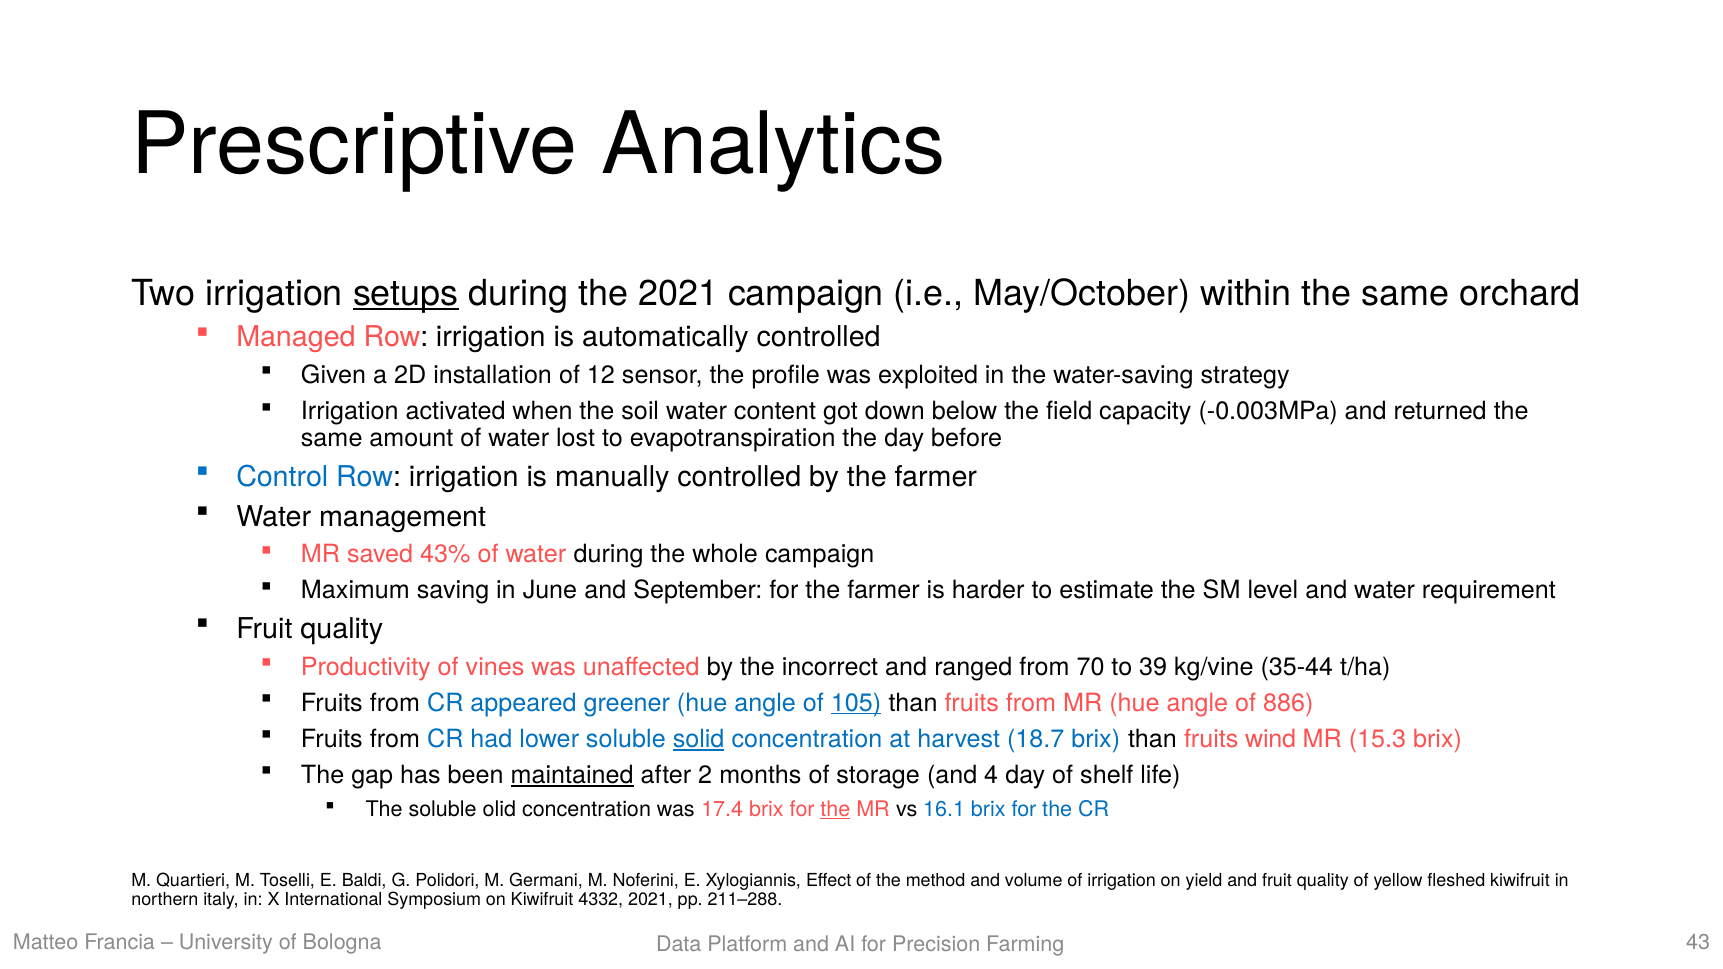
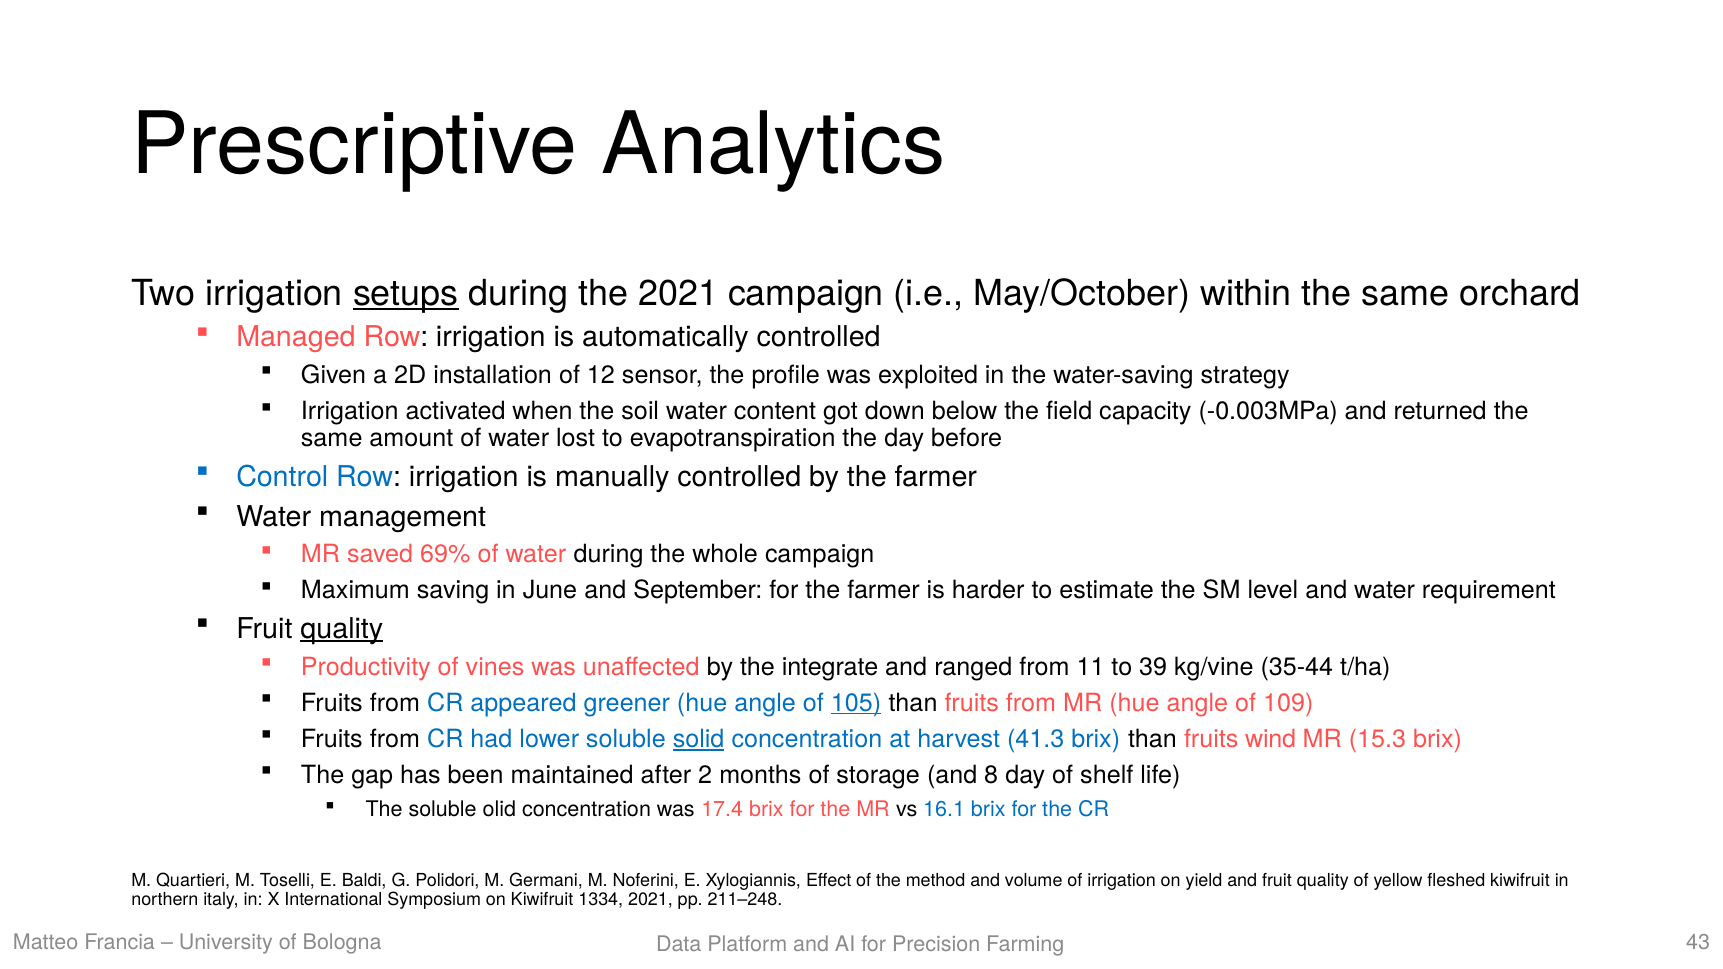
43%: 43% -> 69% (445, 555)
quality underline: none -> present (342, 629)
incorrect: incorrect -> integrate (830, 667)
70: 70 -> 11 (1091, 667)
886: 886 -> 109 (1288, 703)
18.7: 18.7 -> 41.3 (1036, 739)
maintained underline: present -> none (572, 775)
4: 4 -> 8 (991, 775)
the underline: present -> none (835, 809)
4332: 4332 -> 1334 (601, 900)
211–288: 211–288 -> 211–248 (745, 900)
